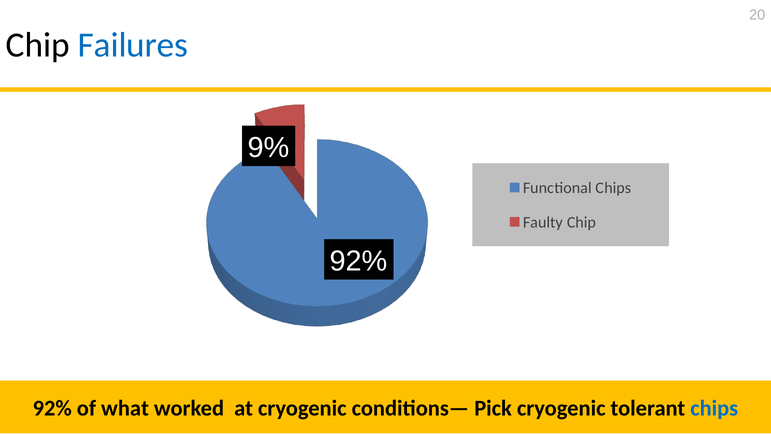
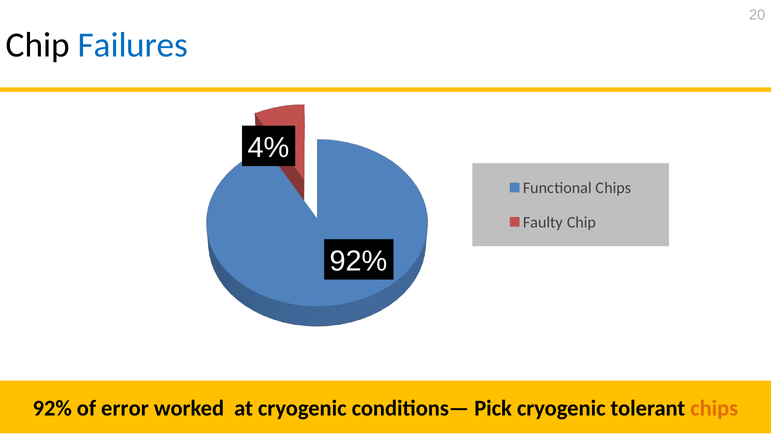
9%: 9% -> 4% (269, 148)
what: what -> error (125, 408)
chips colour: blue -> orange (714, 408)
